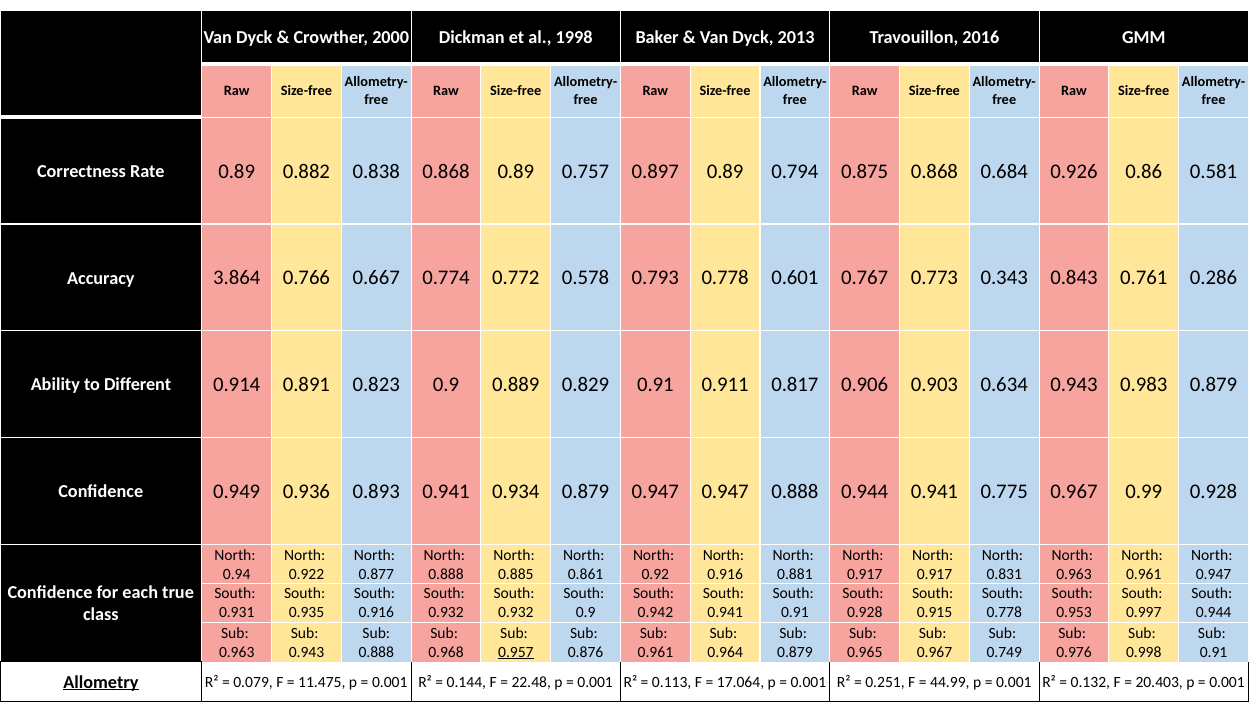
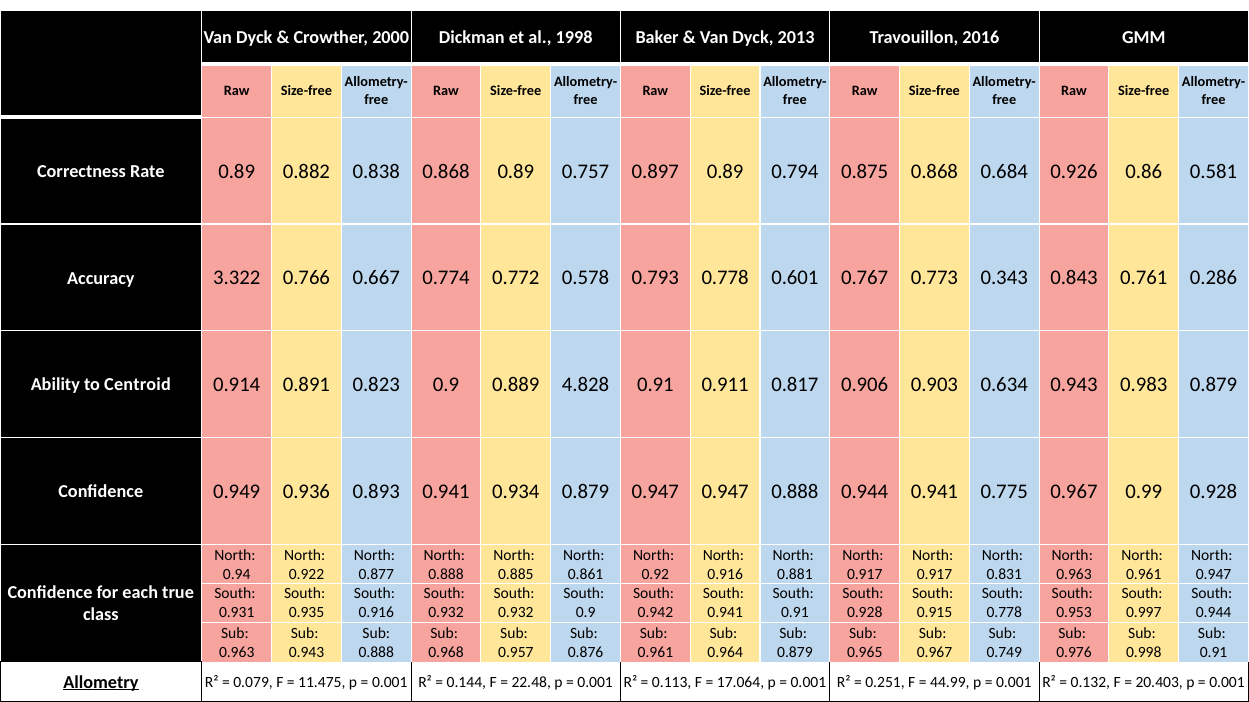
3.864: 3.864 -> 3.322 (237, 278)
Different: Different -> Centroid (137, 385)
0.829: 0.829 -> 4.828 (586, 385)
0.957 underline: present -> none (516, 653)
